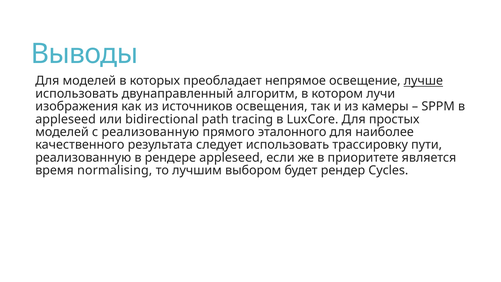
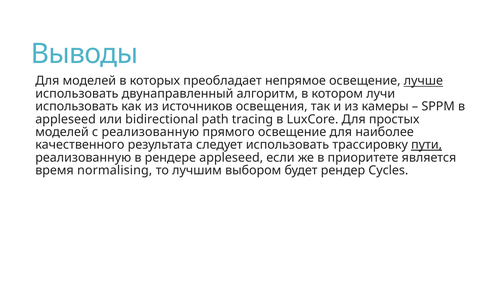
изображения: изображения -> использовать (77, 106)
прямого эталонного: эталонного -> освещение (292, 132)
пути underline: none -> present (427, 145)
